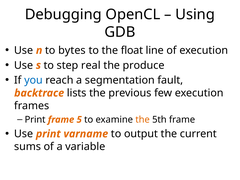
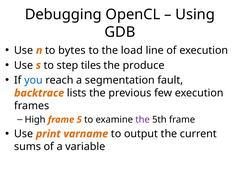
float: float -> load (132, 50)
real: real -> tiles (91, 65)
Print: Print -> High (35, 120)
the colour: orange -> purple (143, 120)
